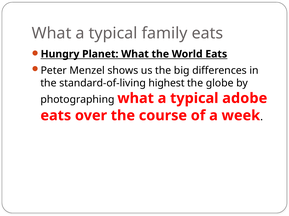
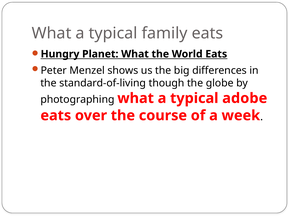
highest: highest -> though (167, 83)
